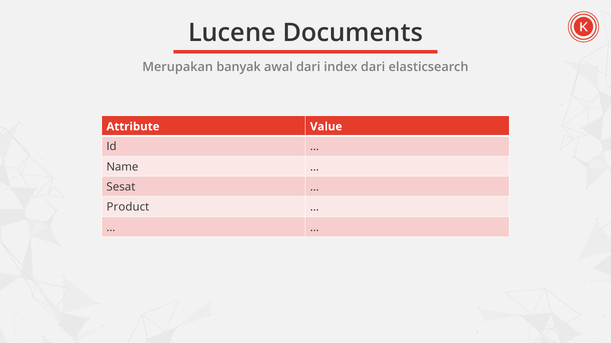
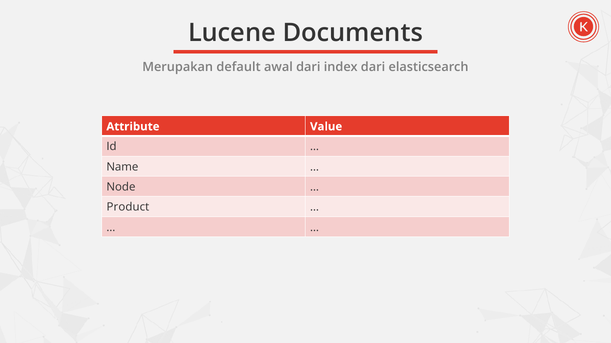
banyak: banyak -> default (239, 67)
Sesat: Sesat -> Node (121, 187)
